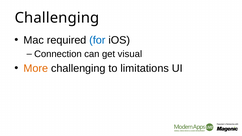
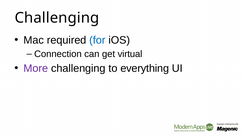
visual: visual -> virtual (130, 54)
More colour: orange -> purple (36, 68)
limitations: limitations -> everything (145, 68)
